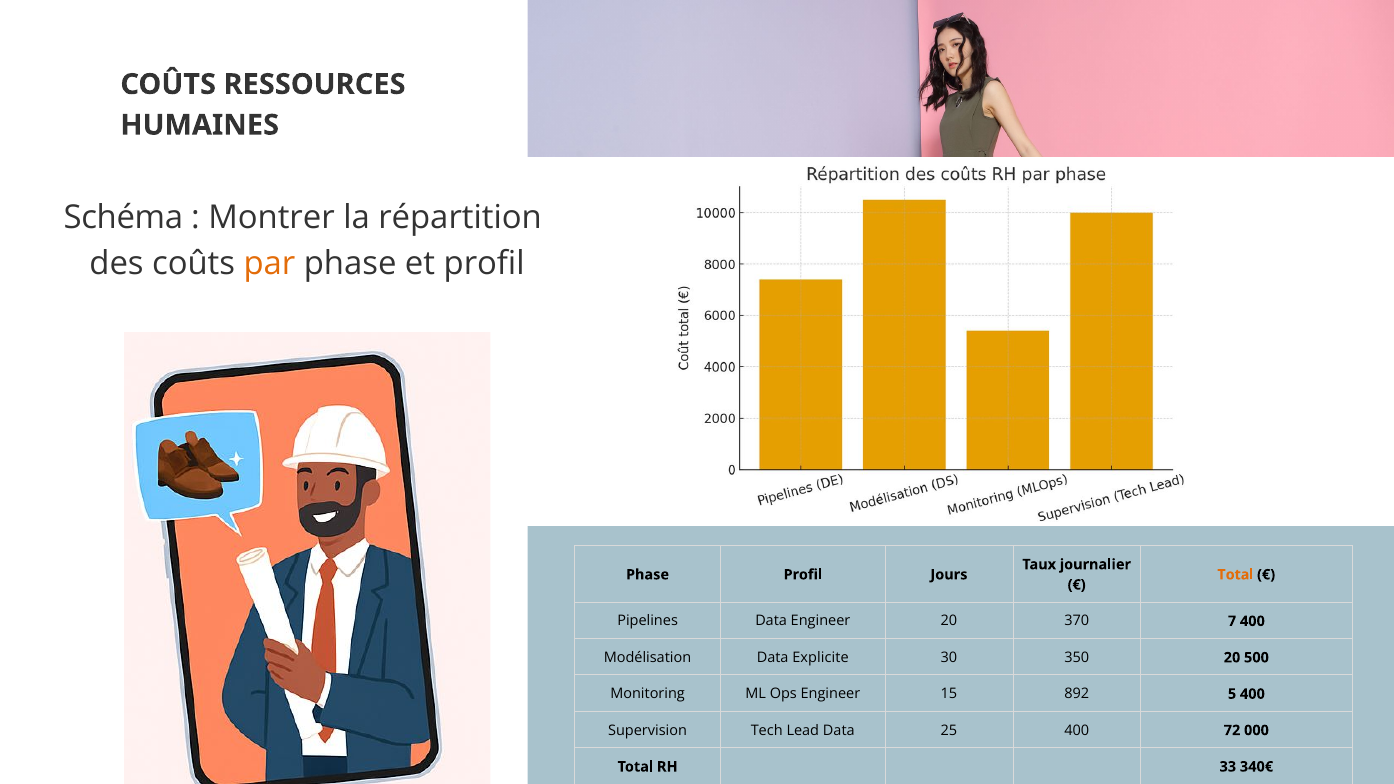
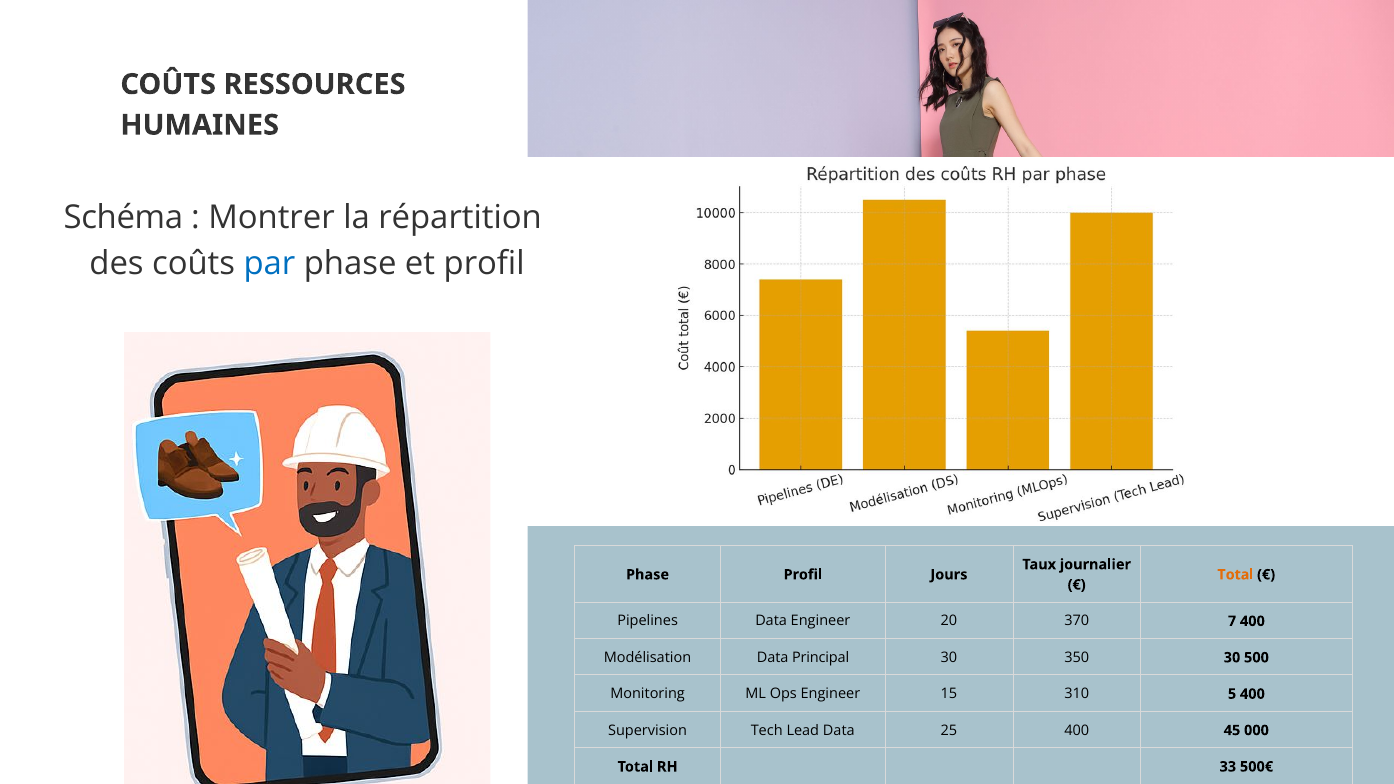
par colour: orange -> blue (270, 264)
Explicite: Explicite -> Principal (821, 658)
350 20: 20 -> 30 (1232, 658)
892: 892 -> 310 (1077, 694)
72: 72 -> 45 (1232, 730)
340€: 340€ -> 500€ (1257, 767)
